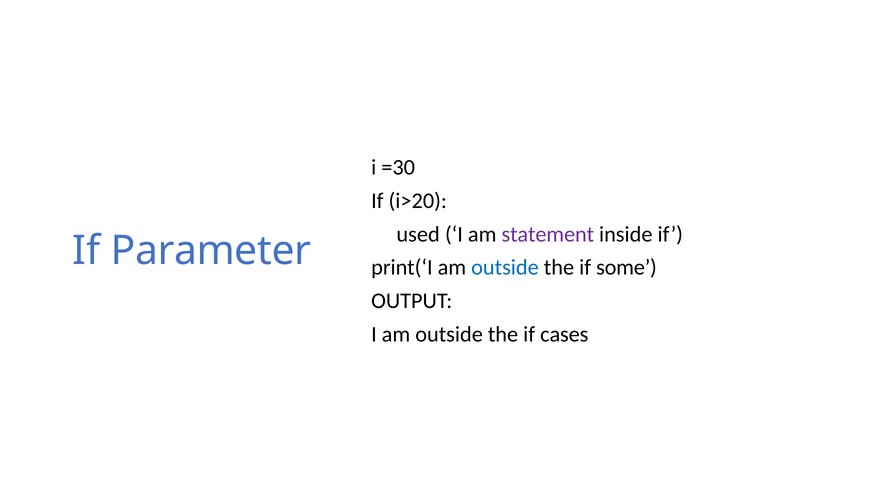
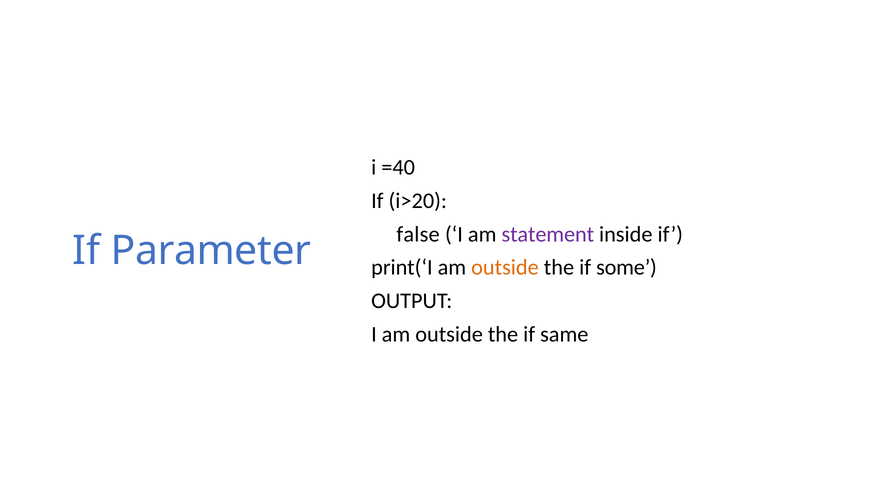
=30: =30 -> =40 (398, 167)
used: used -> false (418, 234)
outside colour: blue -> orange (505, 268)
cases: cases -> same (564, 335)
